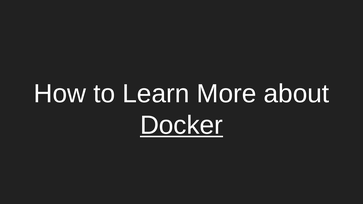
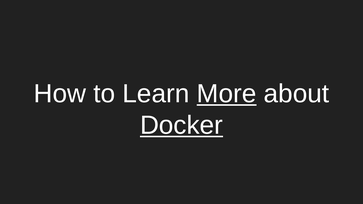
More underline: none -> present (227, 94)
